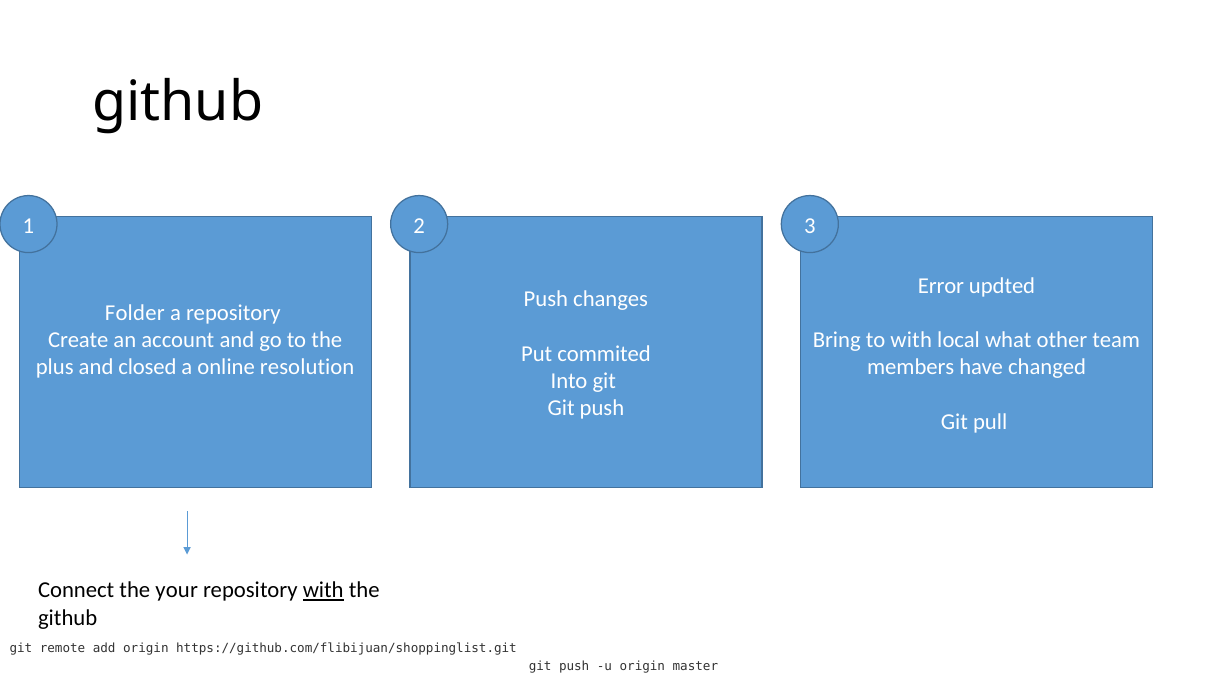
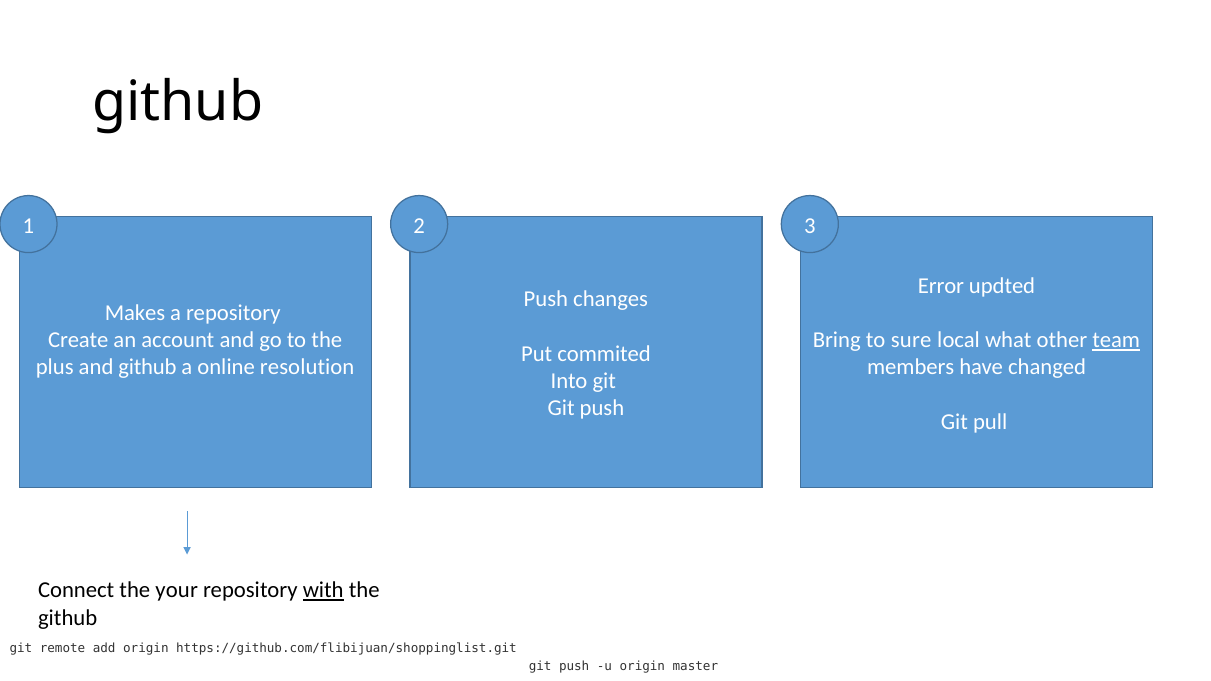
Folder: Folder -> Makes (135, 313)
to with: with -> sure (911, 340)
team underline: none -> present (1116, 340)
and closed: closed -> github (148, 367)
